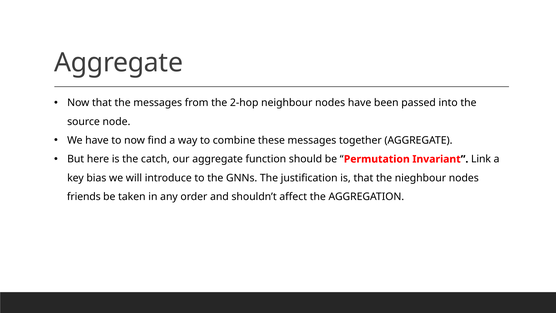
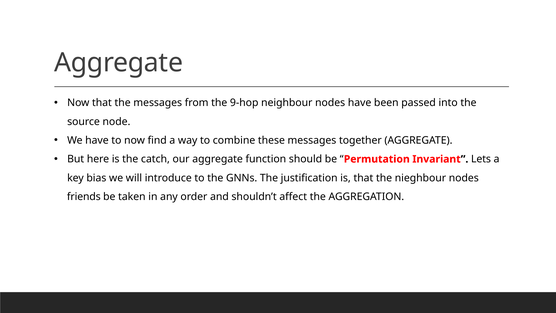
2-hop: 2-hop -> 9-hop (244, 103)
Link: Link -> Lets (481, 159)
